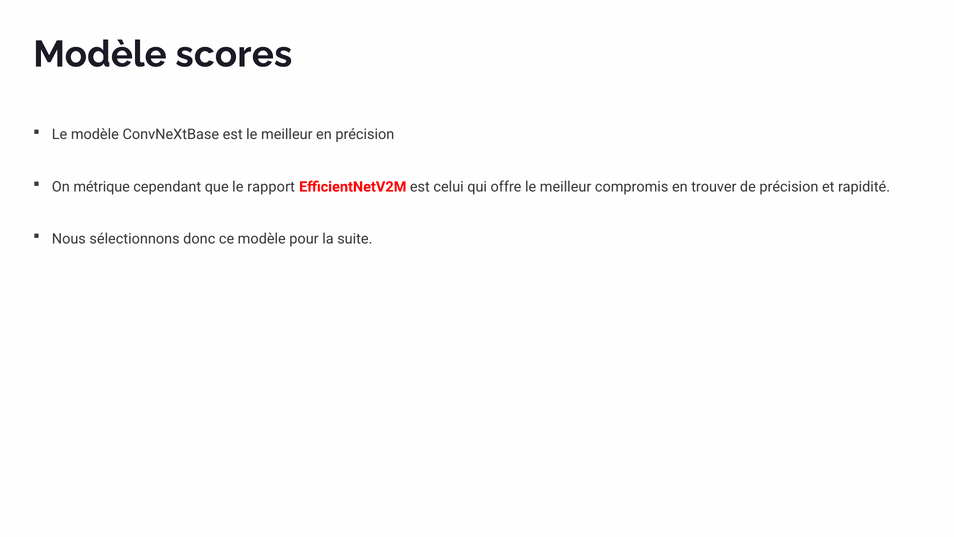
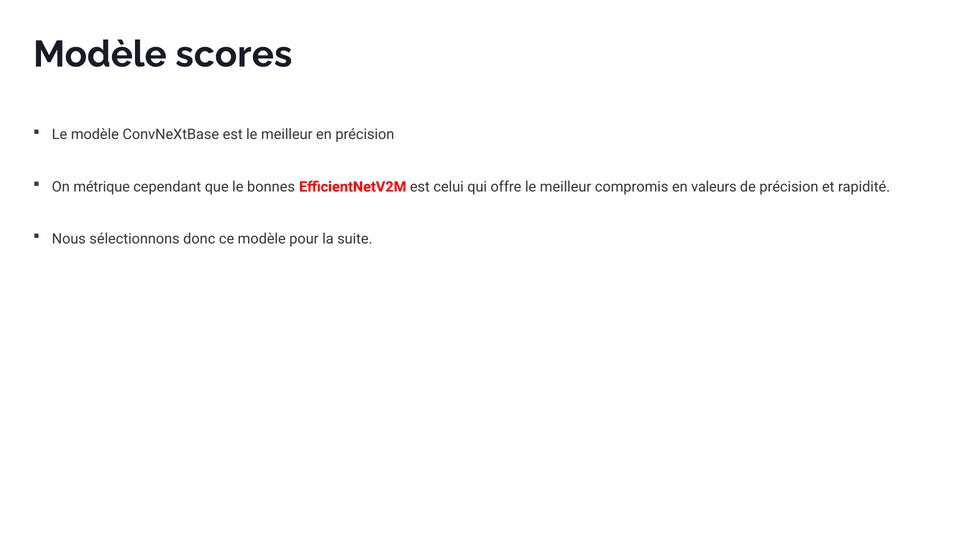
rapport: rapport -> bonnes (271, 187)
trouver: trouver -> valeurs (714, 187)
